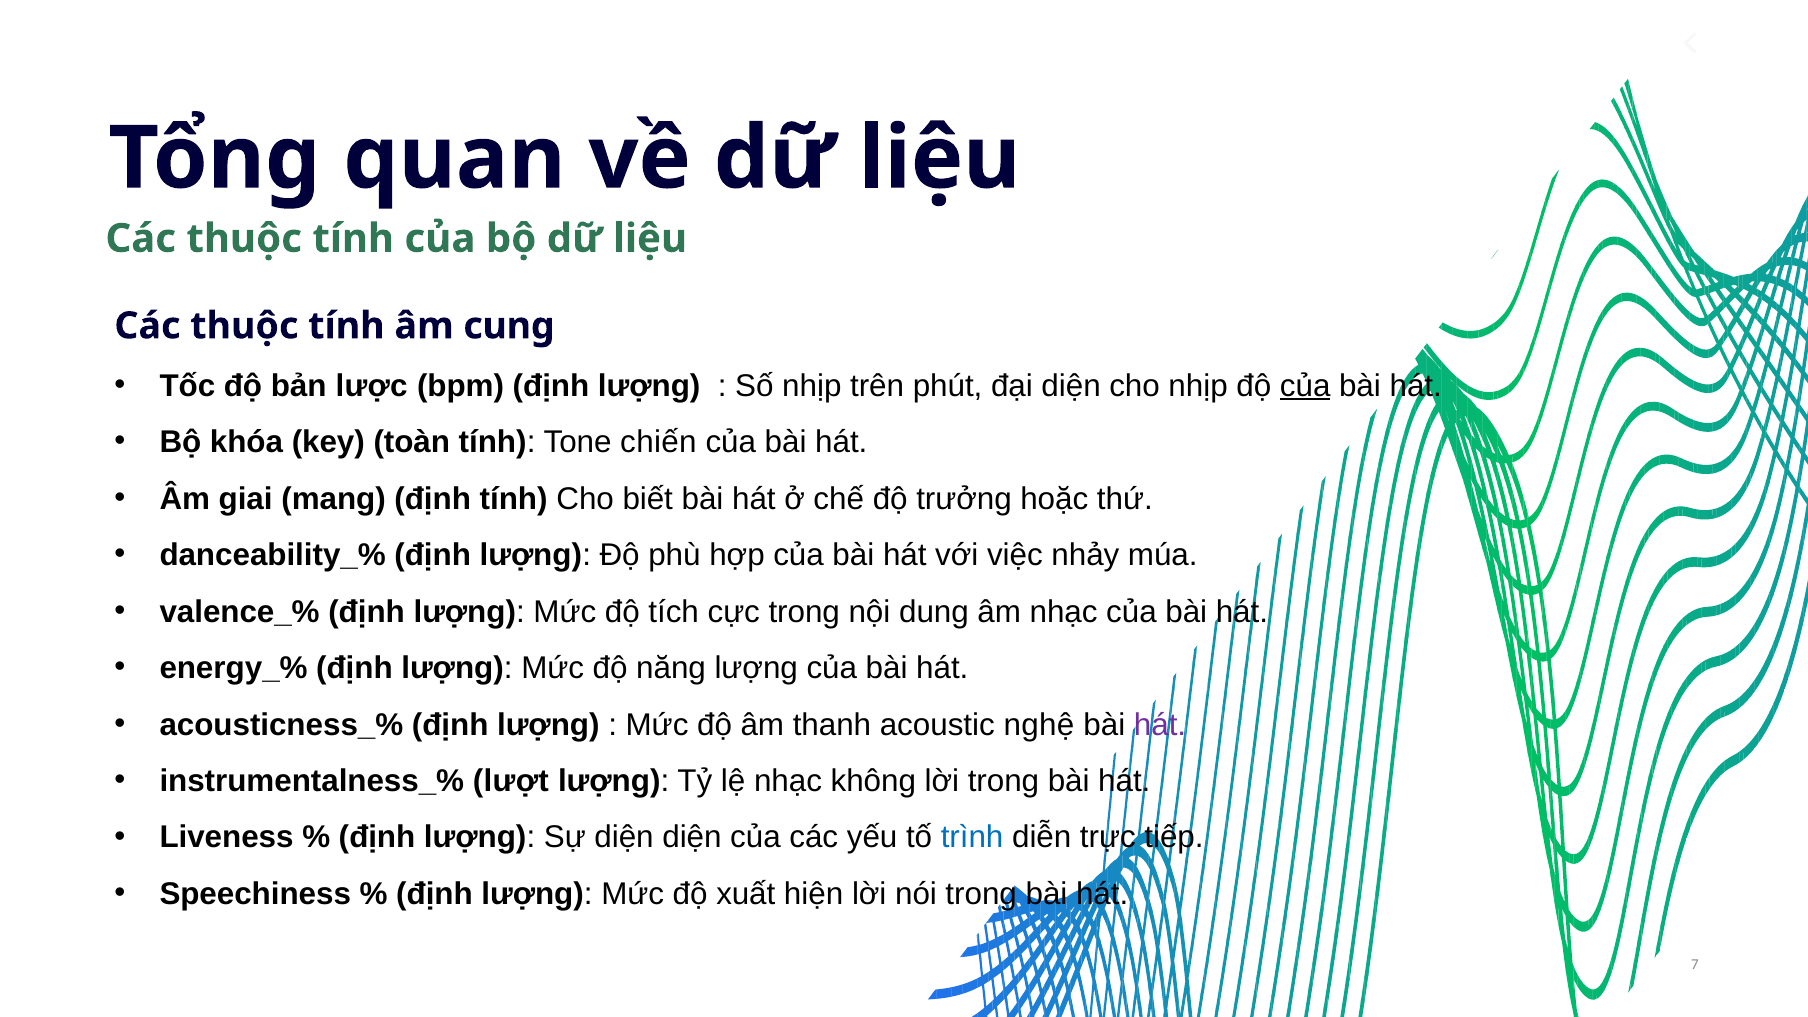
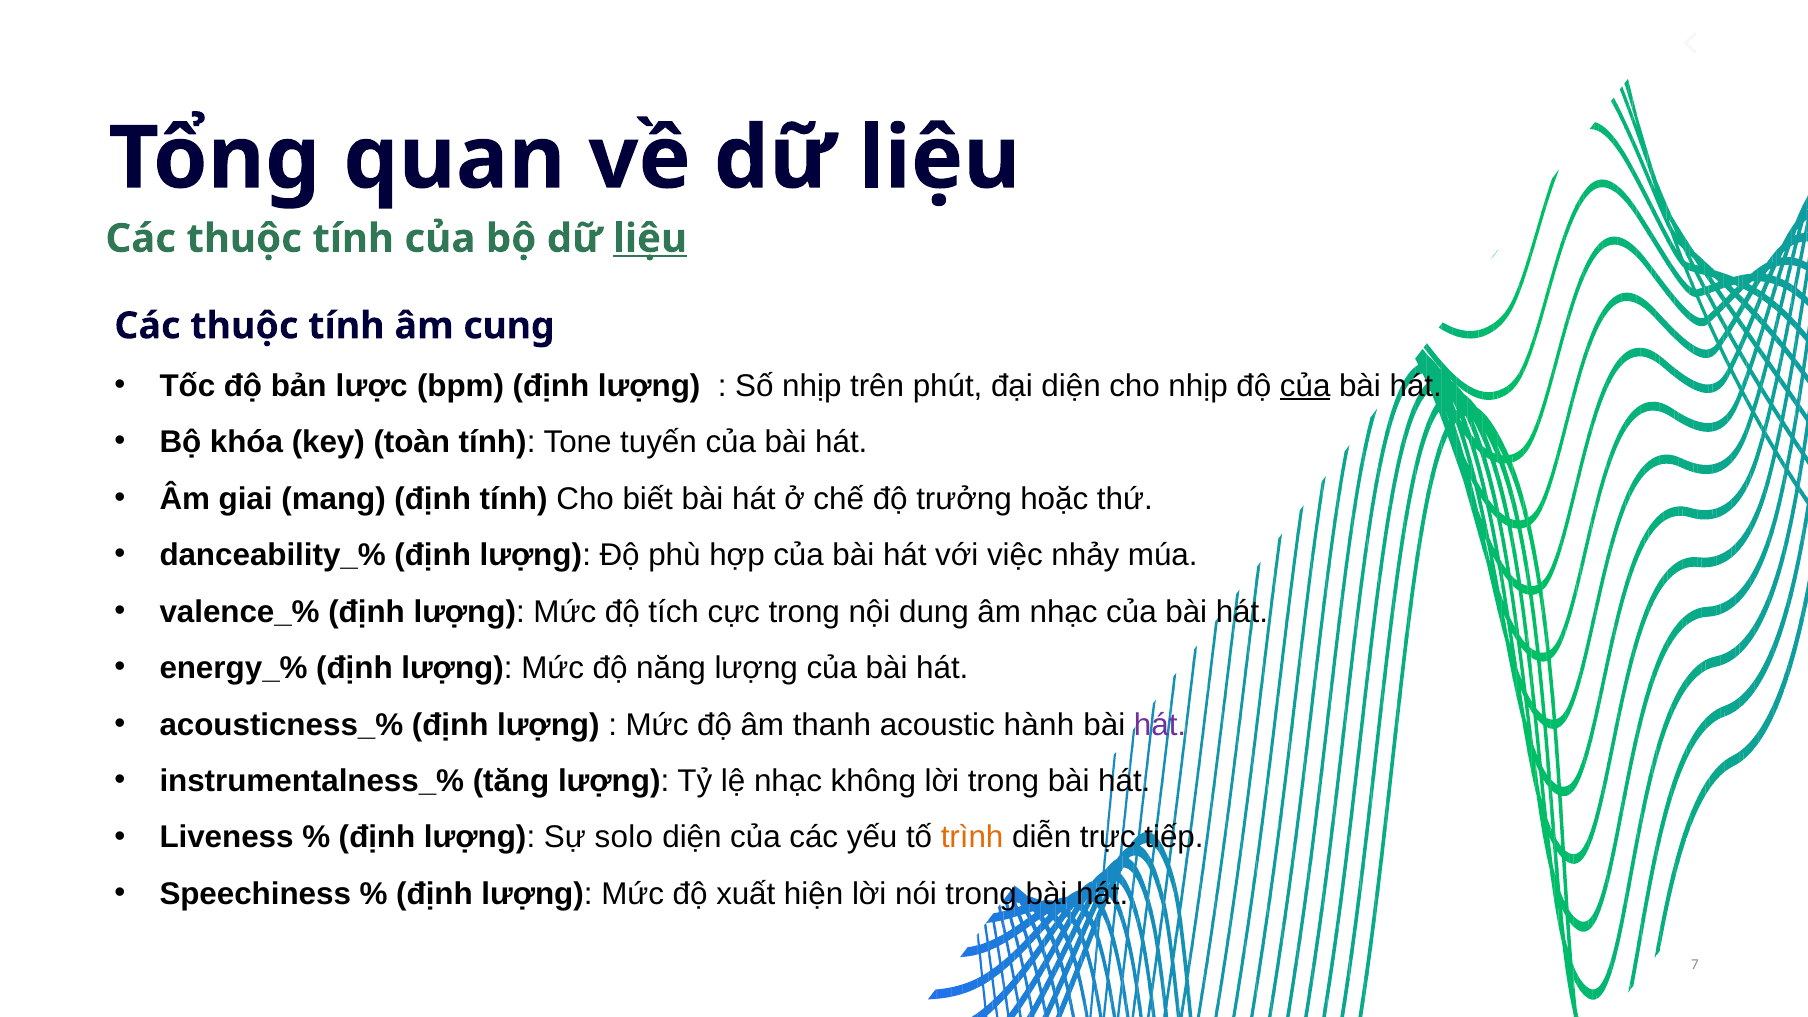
liệu underline: none -> present (650, 239)
chiến: chiến -> tuyến (659, 442)
nghệ: nghệ -> hành (1039, 725)
lượt: lượt -> tăng (511, 781)
Sự diện: diện -> solo (624, 838)
trình colour: blue -> orange (972, 838)
